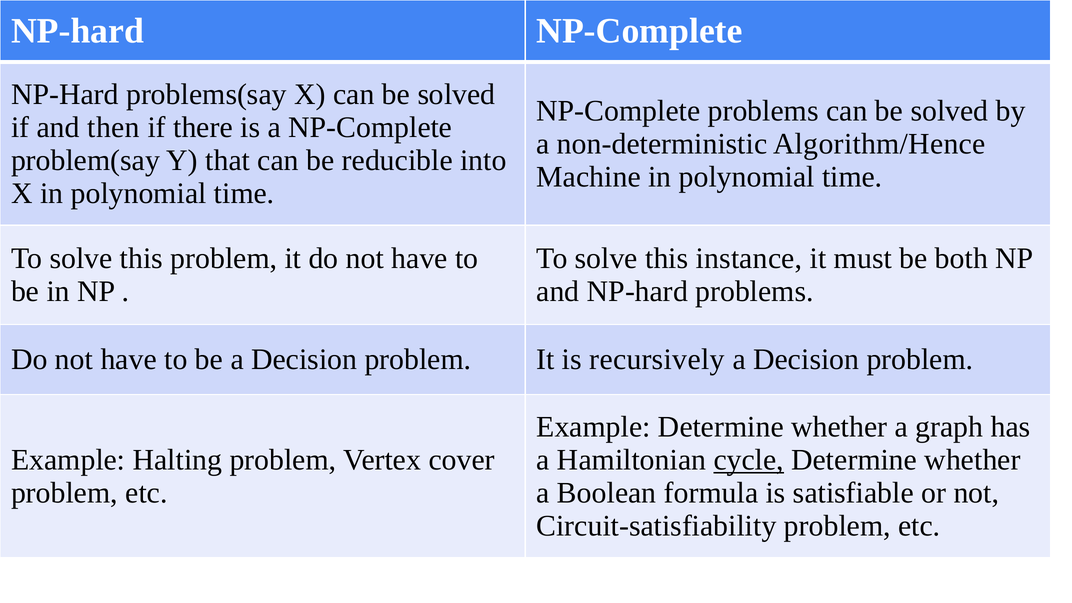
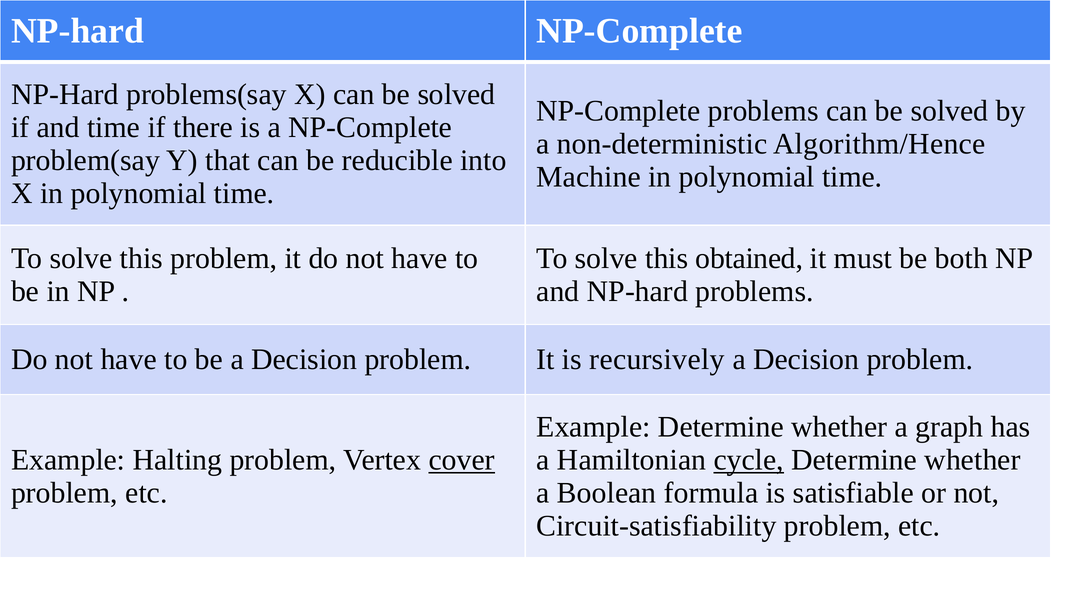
and then: then -> time (114, 127)
instance: instance -> obtained (749, 259)
cover underline: none -> present (462, 460)
